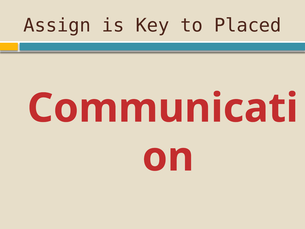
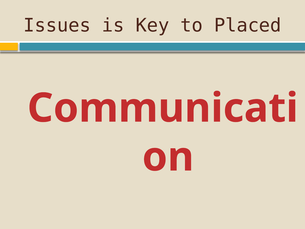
Assign: Assign -> Issues (57, 25)
